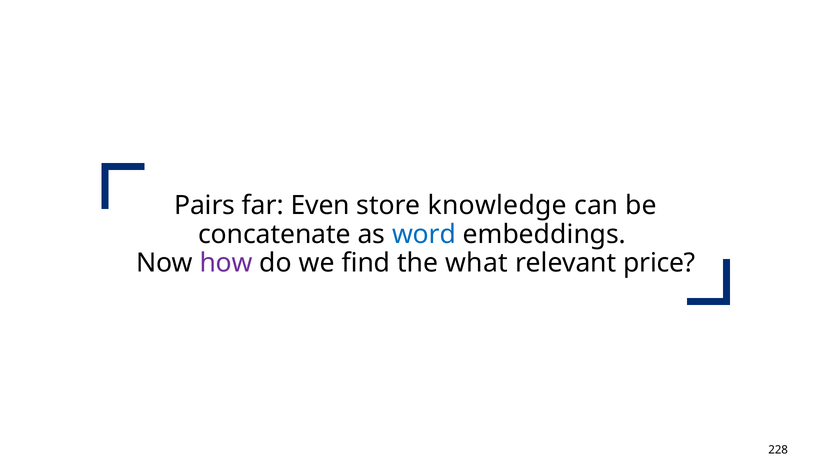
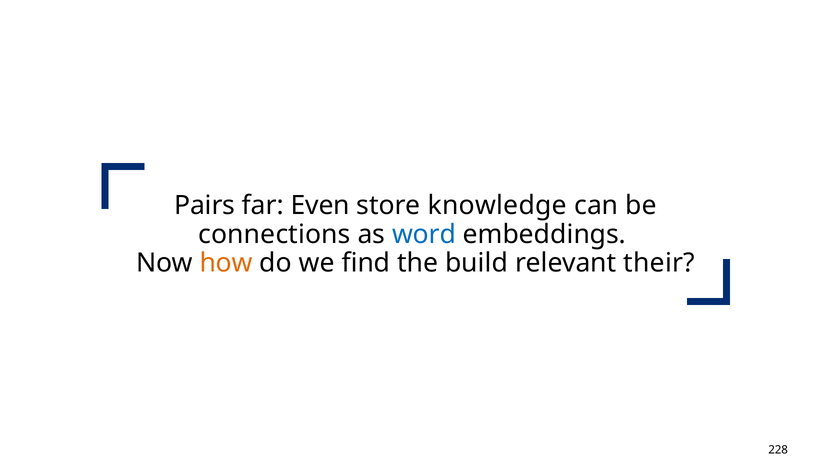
concatenate: concatenate -> connections (274, 234)
how colour: purple -> orange (226, 263)
what: what -> build (477, 263)
price: price -> their (659, 263)
